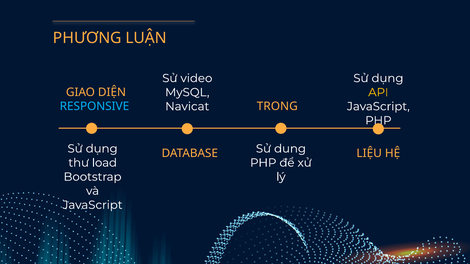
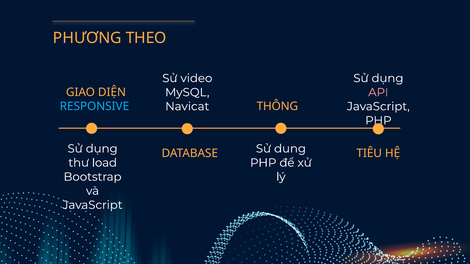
LUẬN: LUẬN -> THEO (146, 38)
API colour: yellow -> pink (378, 92)
TRONG: TRONG -> THÔNG (277, 107)
LIỆU: LIỆU -> TIÊU (369, 154)
